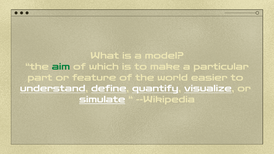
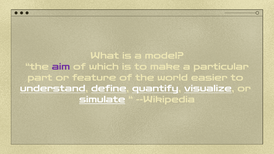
aim colour: green -> purple (61, 67)
